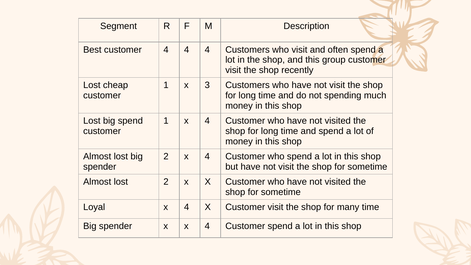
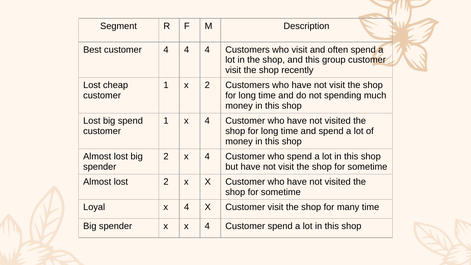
x 3: 3 -> 2 (207, 85)
